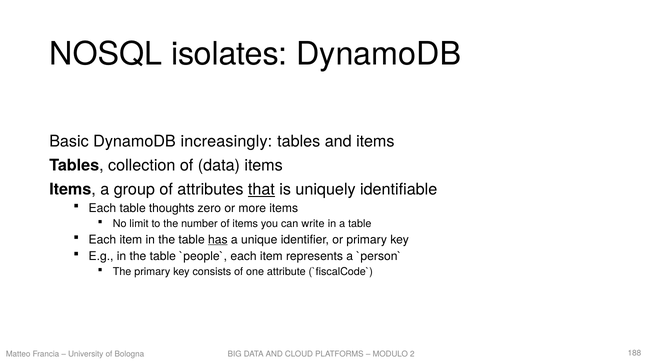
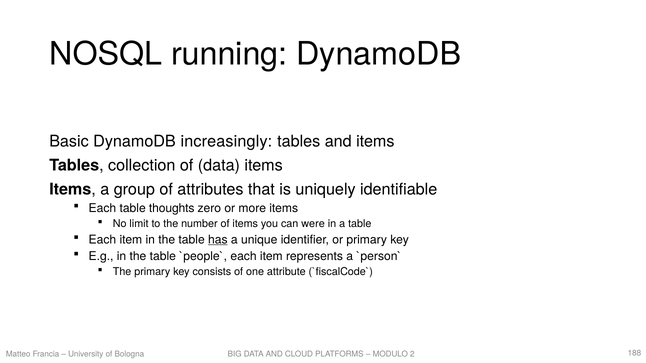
isolates: isolates -> running (229, 54)
that underline: present -> none (261, 190)
write: write -> were (313, 224)
